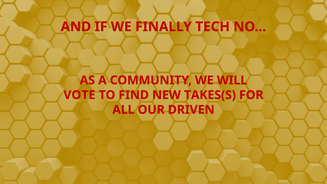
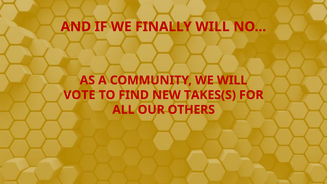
FINALLY TECH: TECH -> WILL (212, 27)
DRIVEN: DRIVEN -> OTHERS (191, 110)
